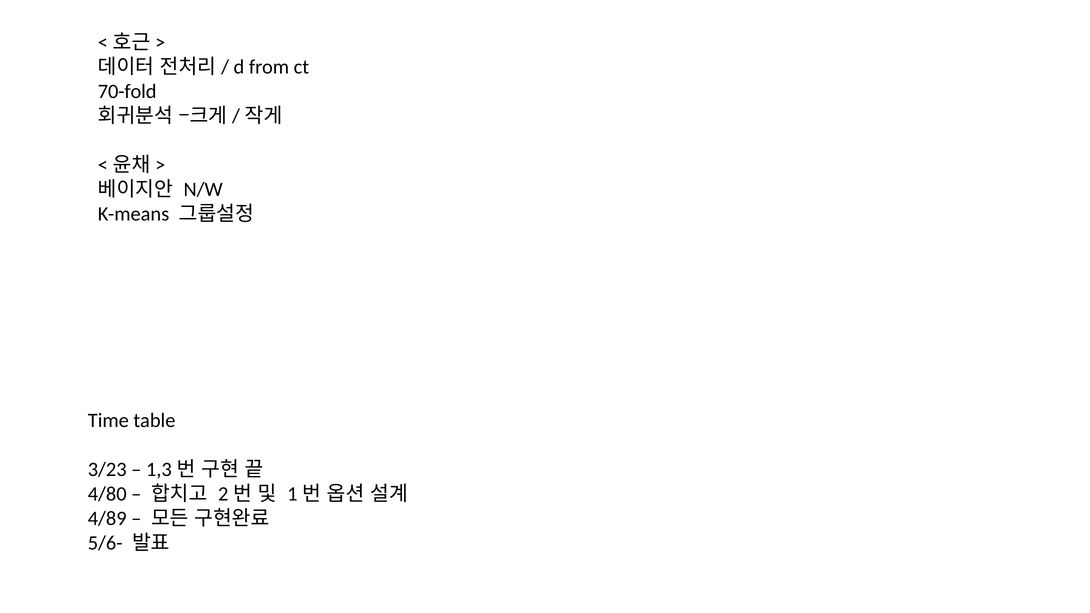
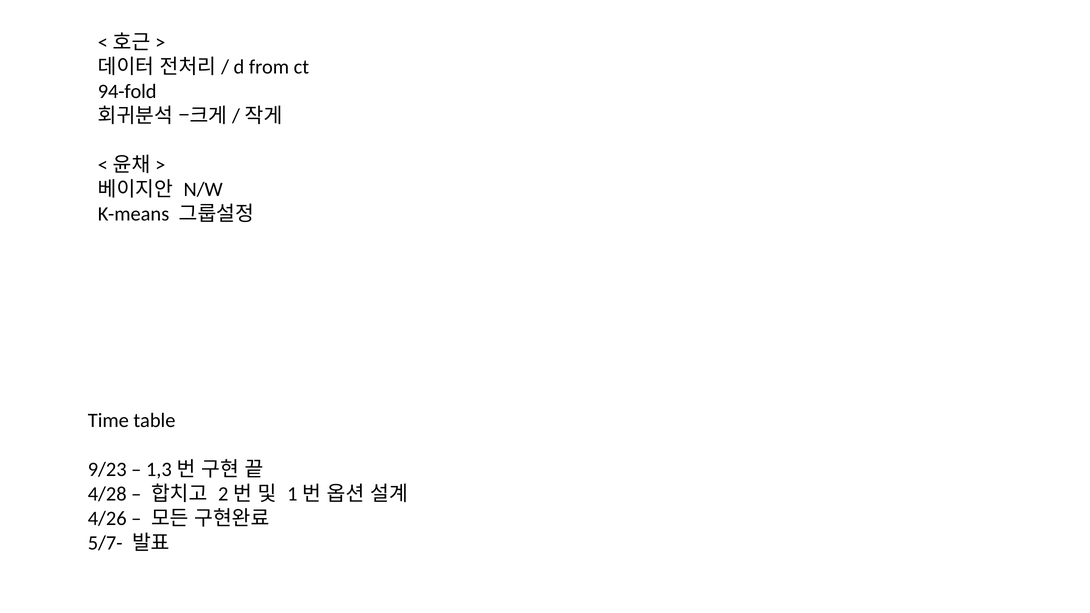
70-fold: 70-fold -> 94-fold (127, 91)
3/23: 3/23 -> 9/23 (107, 469)
4/80: 4/80 -> 4/28 (107, 494)
4/89: 4/89 -> 4/26 (107, 519)
5/6-: 5/6- -> 5/7- (105, 543)
